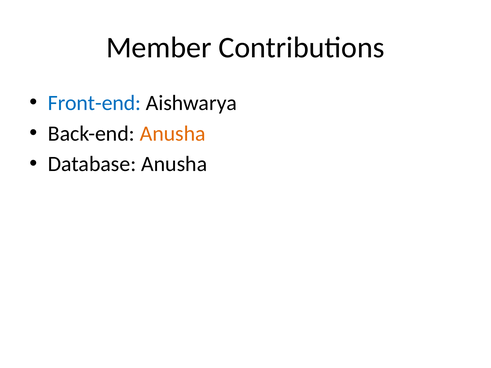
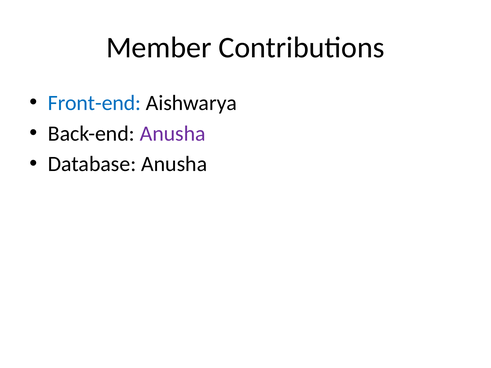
Anusha colour: orange -> purple (173, 134)
